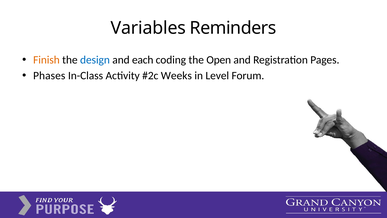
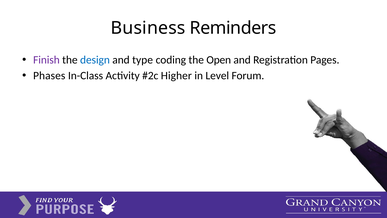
Variables: Variables -> Business (148, 28)
Finish colour: orange -> purple (46, 60)
each: each -> type (143, 60)
Weeks: Weeks -> Higher (176, 76)
